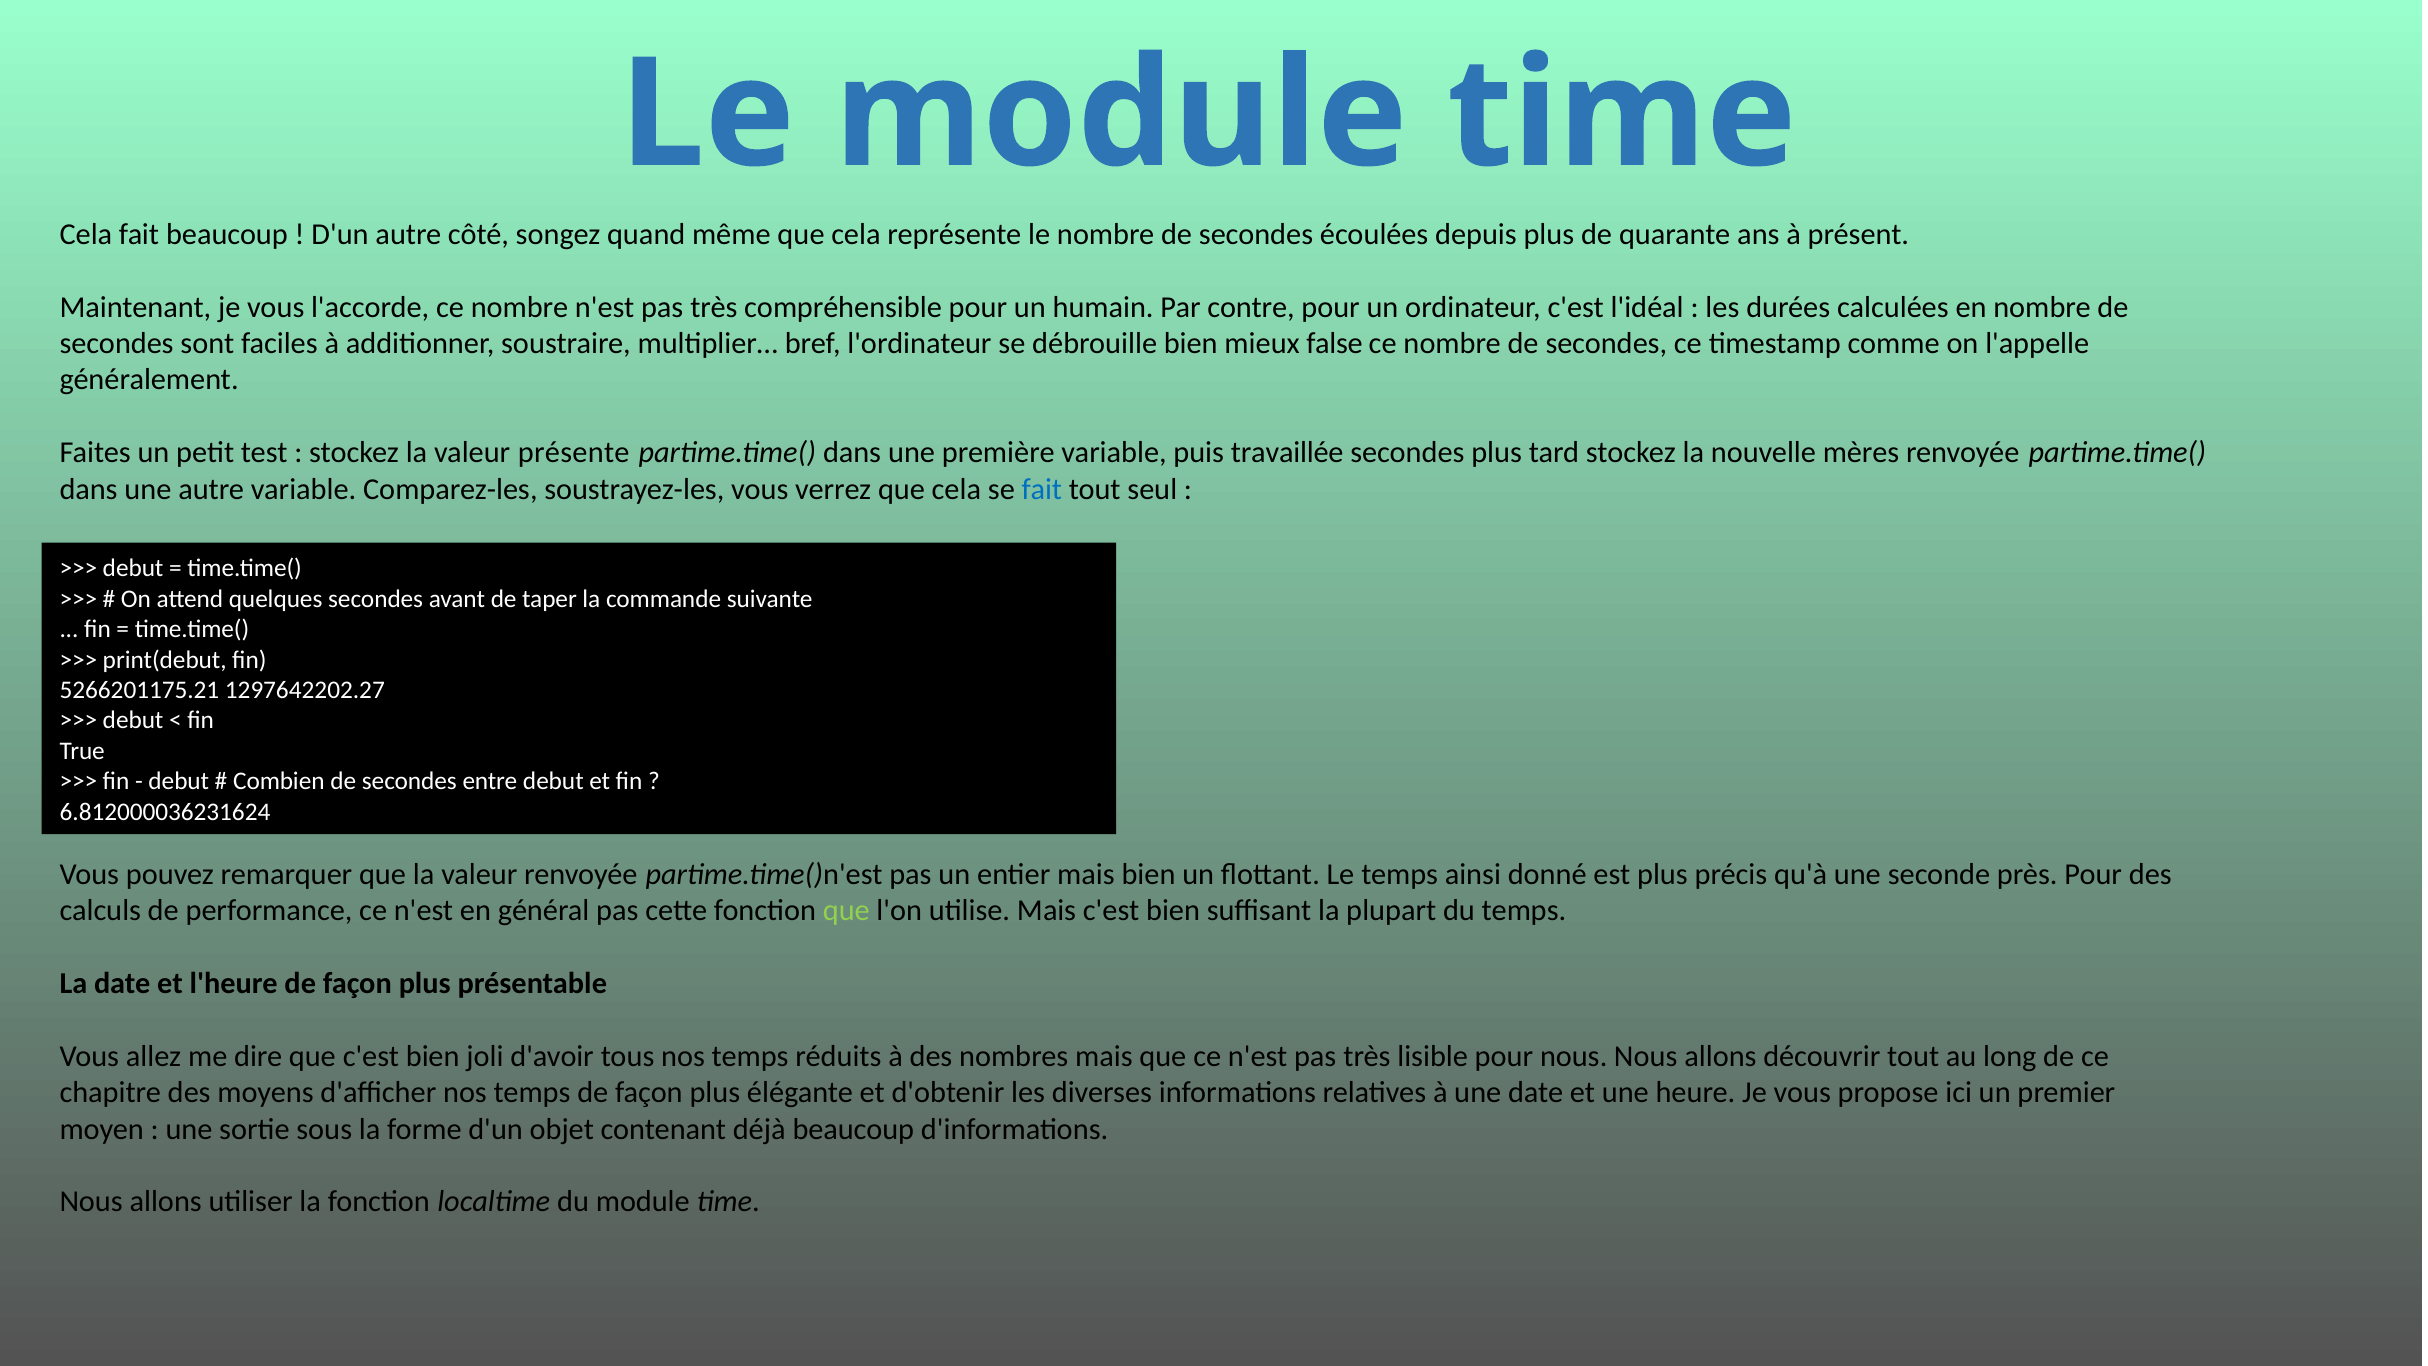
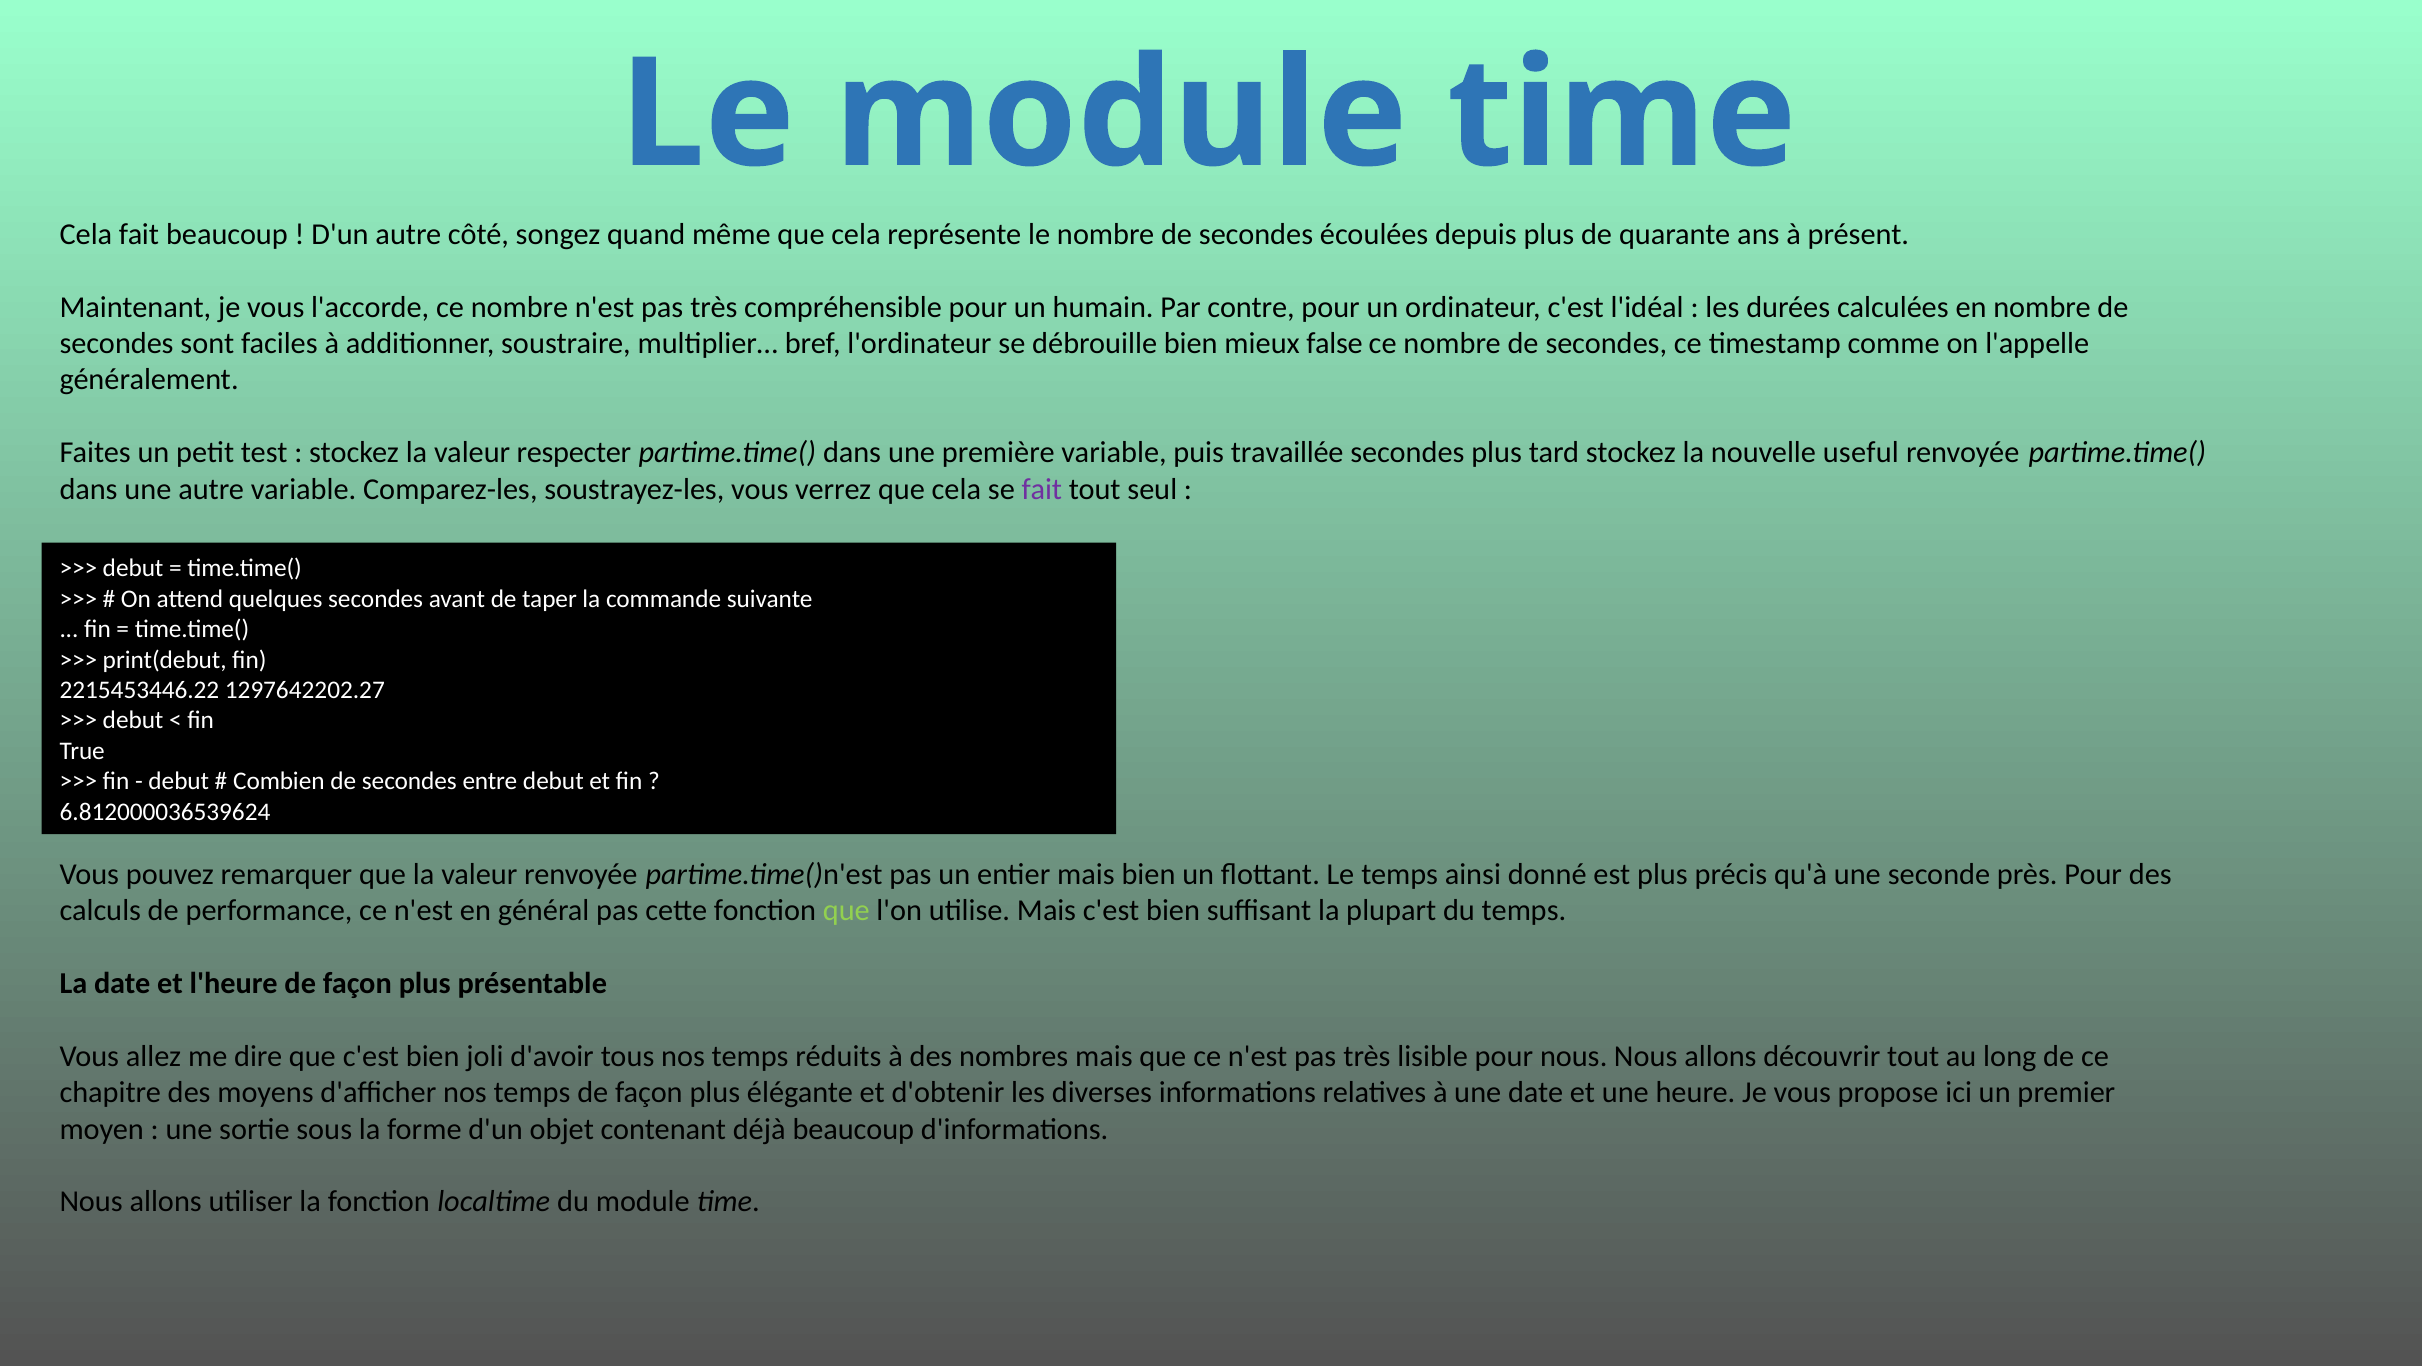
présente: présente -> respecter (574, 453)
mères: mères -> useful (1861, 453)
fait colour: blue -> purple (1042, 489)
5266201175.21: 5266201175.21 -> 2215453446.22 (139, 690)
6.812000036231624: 6.812000036231624 -> 6.812000036539624 (165, 812)
